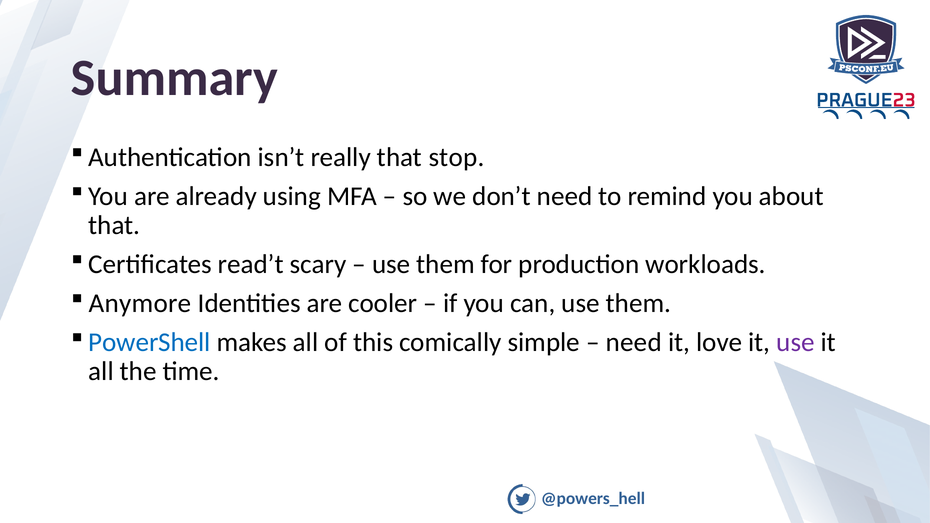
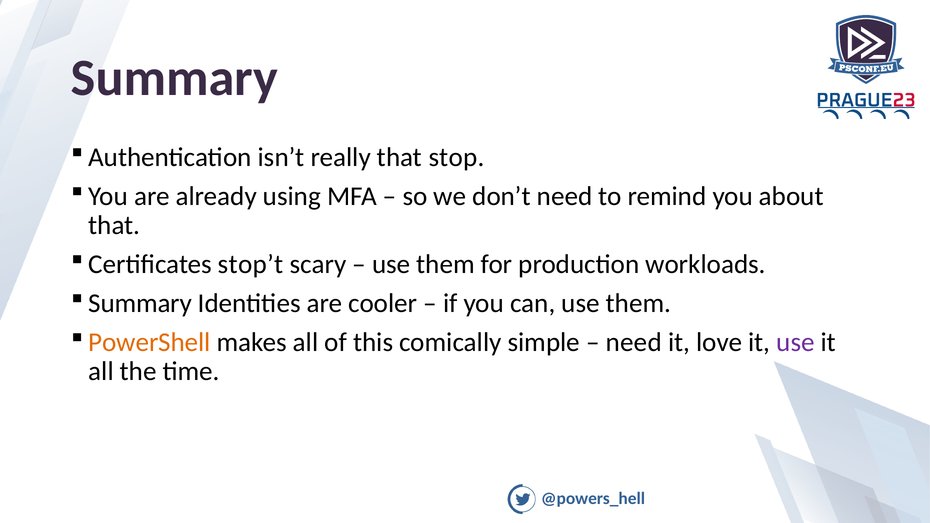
read’t: read’t -> stop’t (251, 264)
Anymore: Anymore -> Summary (140, 303)
PowerShell colour: blue -> orange (150, 342)
